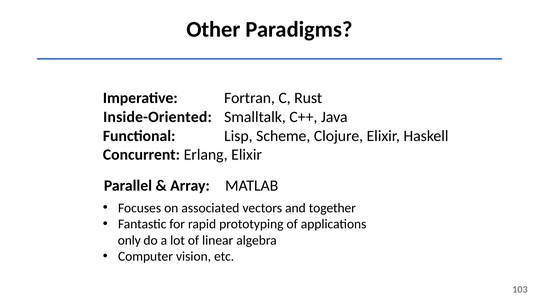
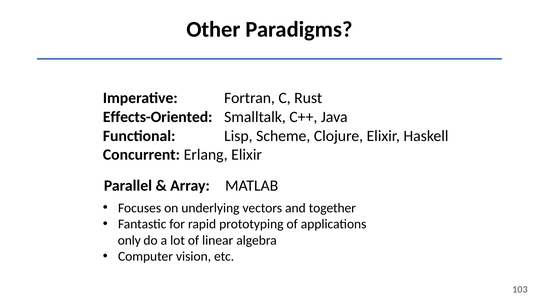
Inside-Oriented: Inside-Oriented -> Effects-Oriented (158, 117)
associated: associated -> underlying (210, 208)
